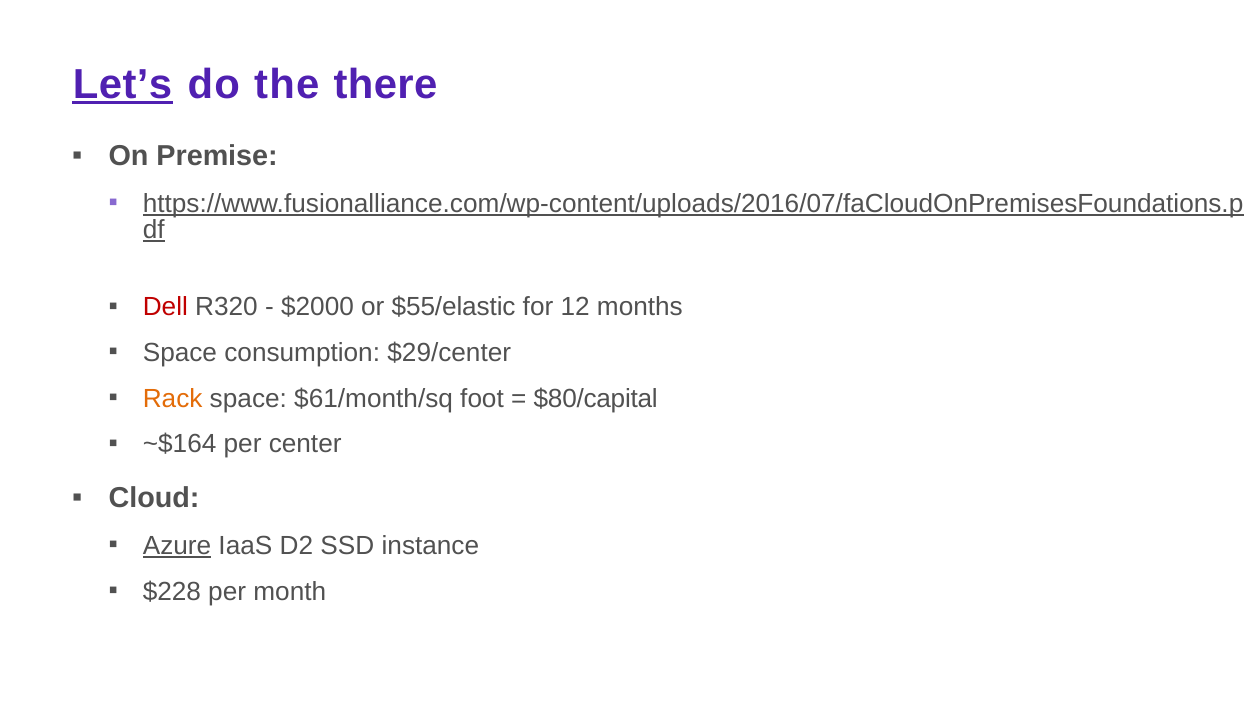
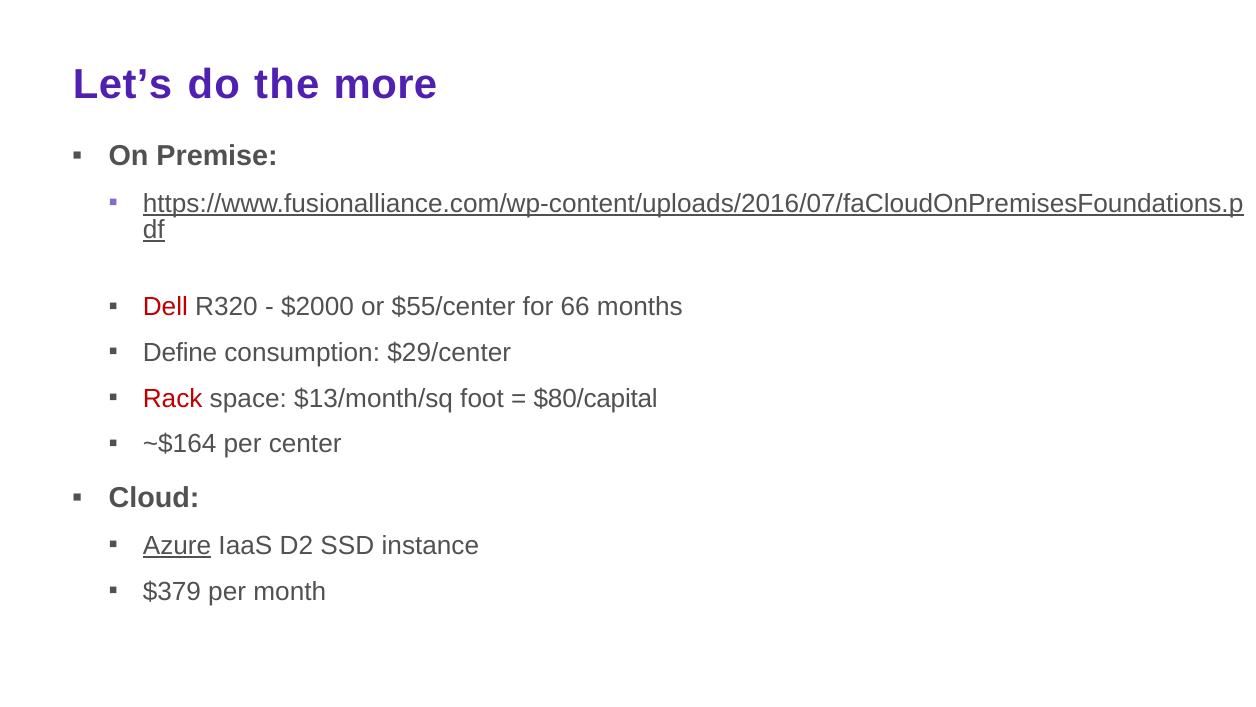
Let’s underline: present -> none (123, 85)
there: there -> more (385, 85)
$55/elastic: $55/elastic -> $55/center (454, 307)
12: 12 -> 66 (575, 307)
Space: Space -> Define (180, 352)
Rack colour: orange -> red (173, 398)
$61/month/sq: $61/month/sq -> $13/month/sq (374, 398)
$228: $228 -> $379 (172, 591)
